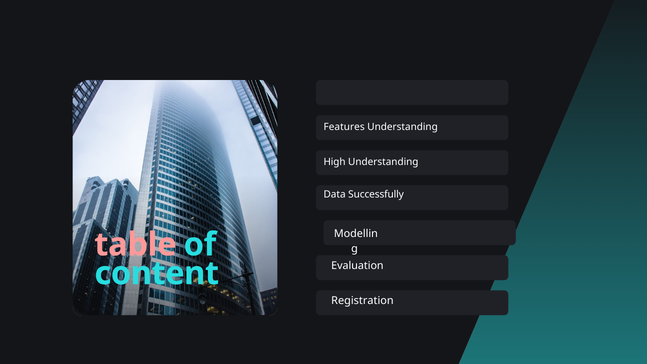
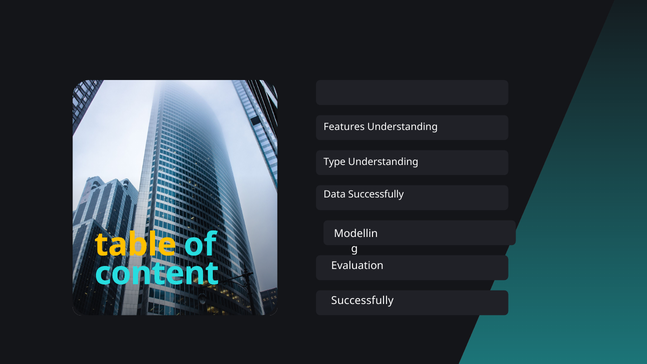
High: High -> Type (335, 162)
table colour: pink -> yellow (135, 245)
Registration: Registration -> Successfully (362, 301)
